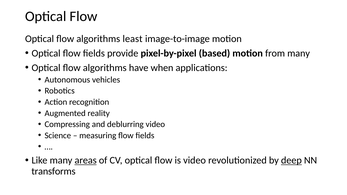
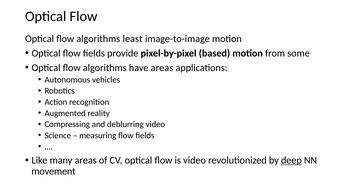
from many: many -> some (299, 53)
have when: when -> areas (162, 68)
areas underline: present -> none (86, 161)
transforms: transforms -> movement (53, 171)
